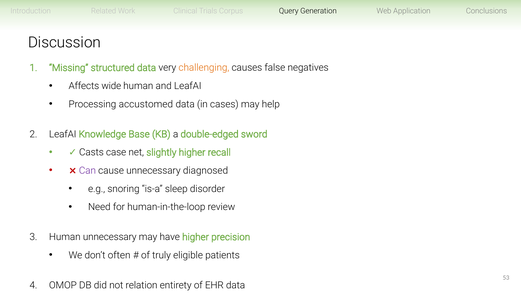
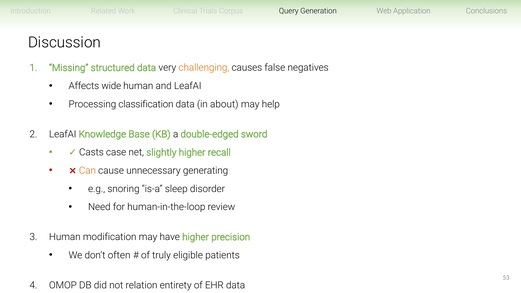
accustomed: accustomed -> classification (146, 104)
cases: cases -> about (224, 104)
Can colour: purple -> orange (87, 171)
diagnosed: diagnosed -> generating (206, 171)
Human unnecessary: unnecessary -> modification (110, 237)
